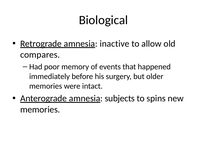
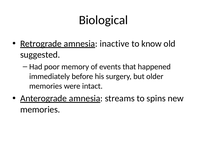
allow: allow -> know (152, 43)
compares: compares -> suggested (40, 54)
subjects: subjects -> streams (120, 98)
